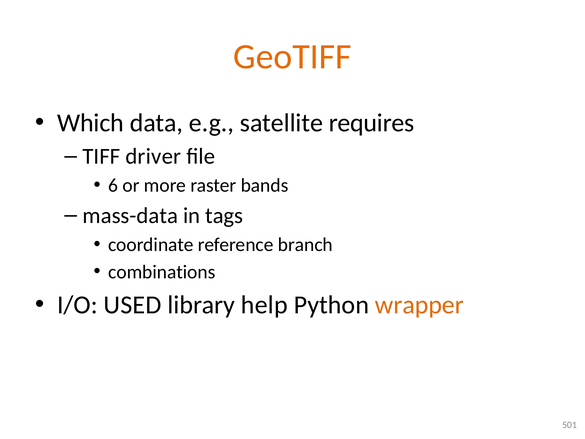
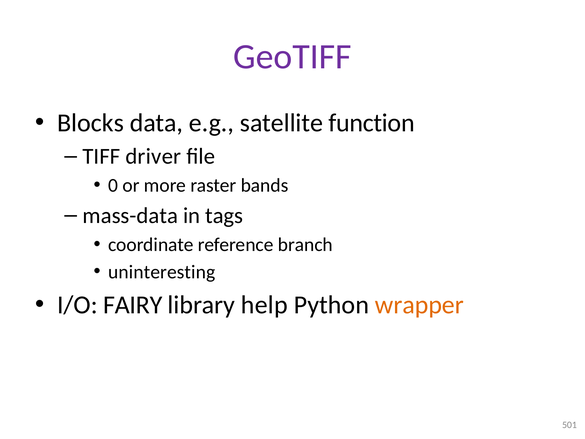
GeoTIFF colour: orange -> purple (292, 57)
Which: Which -> Blocks (90, 123)
requires: requires -> function (372, 123)
6: 6 -> 0 (113, 185)
combinations: combinations -> uninteresting (162, 272)
USED: USED -> FAIRY (133, 305)
